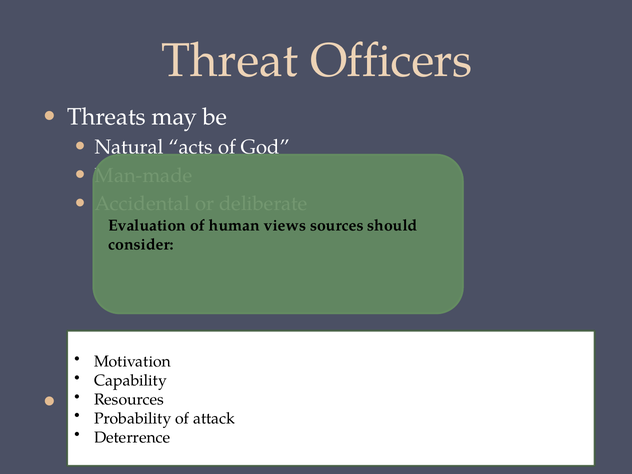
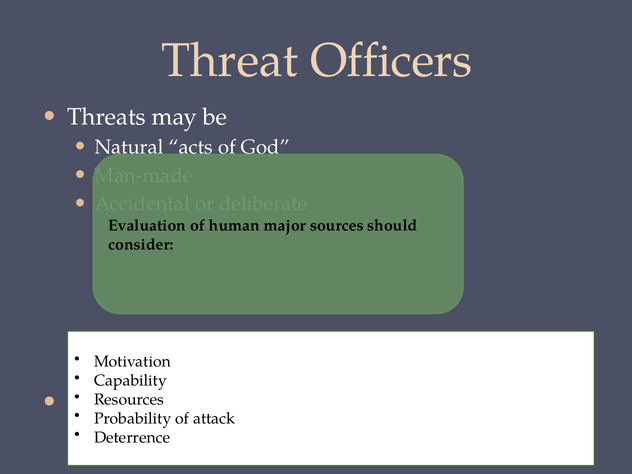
views: views -> major (285, 226)
